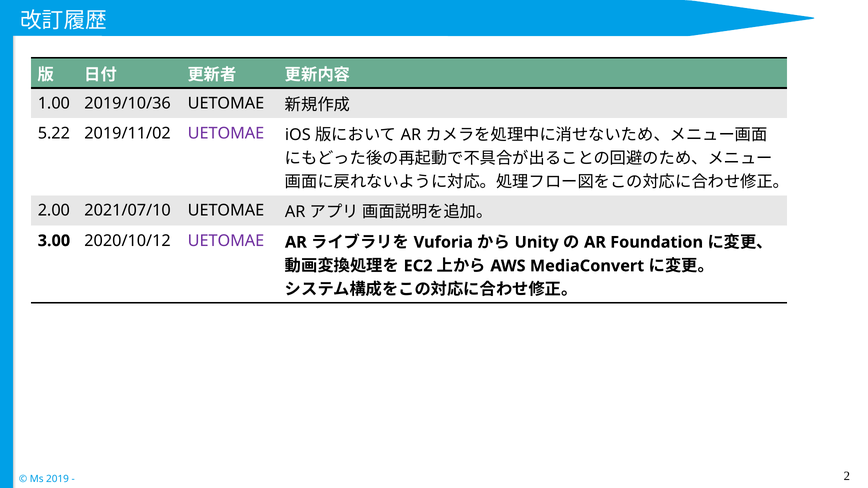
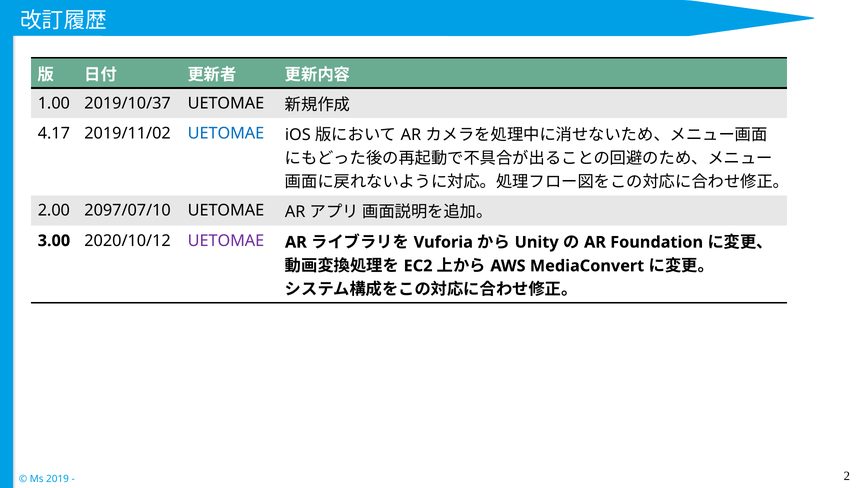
2019/10/36: 2019/10/36 -> 2019/10/37 (128, 103)
5.22: 5.22 -> 4.17 (54, 133)
UETOMAE colour: purple -> blue (226, 133)
2021/07/10: 2021/07/10 -> 2097/07/10 (128, 211)
